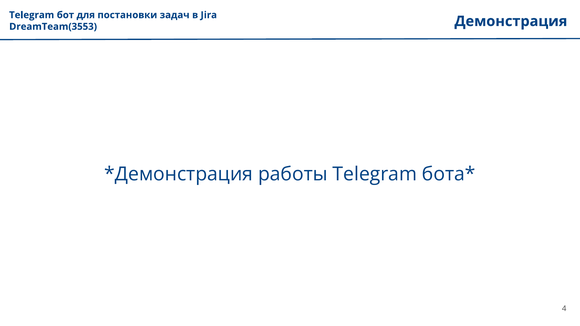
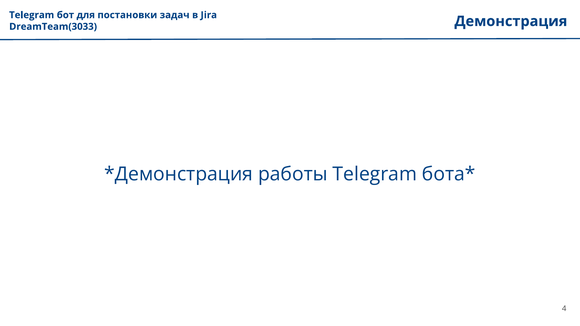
DreamTeam(3553: DreamTeam(3553 -> DreamTeam(3033 (53, 27)
